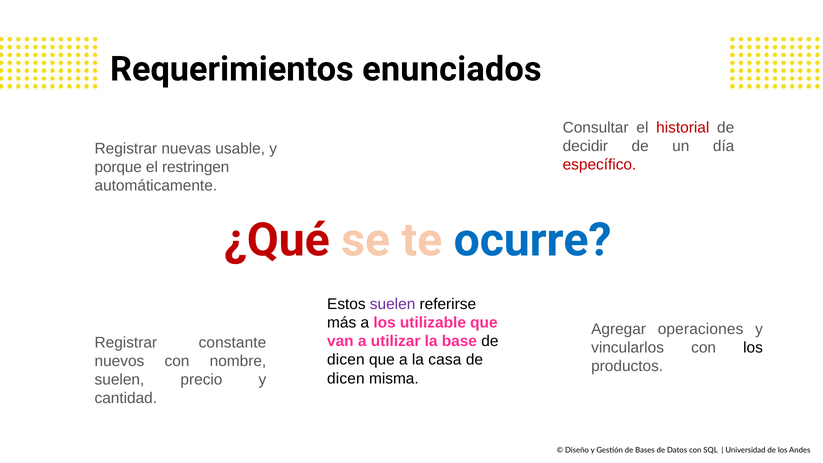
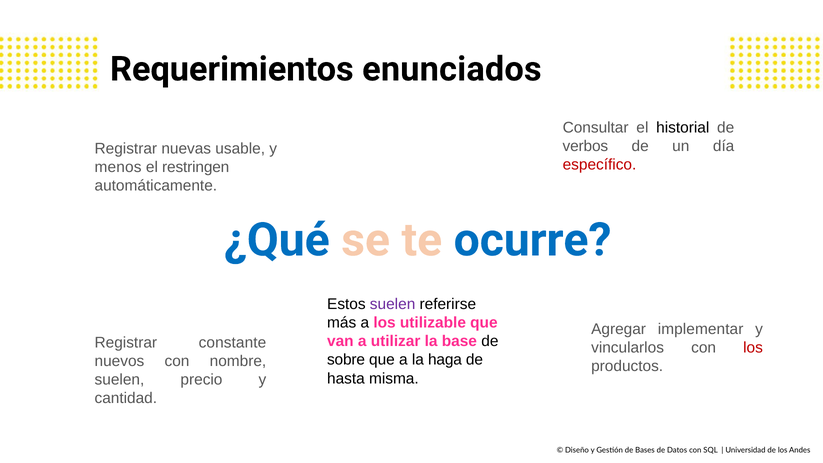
historial colour: red -> black (683, 128)
decidir: decidir -> verbos (585, 146)
porque: porque -> menos (118, 167)
¿Qué colour: red -> blue (277, 240)
operaciones: operaciones -> implementar (701, 329)
los colour: black -> red (753, 347)
dicen: dicen -> sobre (346, 360)
casa: casa -> haga (445, 360)
dicen: dicen -> hasta (346, 378)
